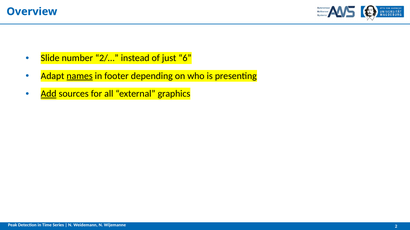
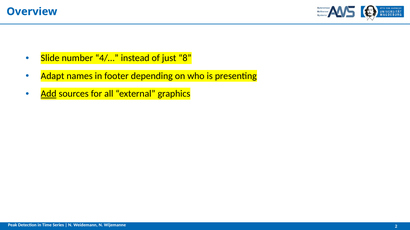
2/…: 2/… -> 4/… (107, 58)
6: 6 -> 8 (185, 58)
names underline: present -> none (80, 76)
